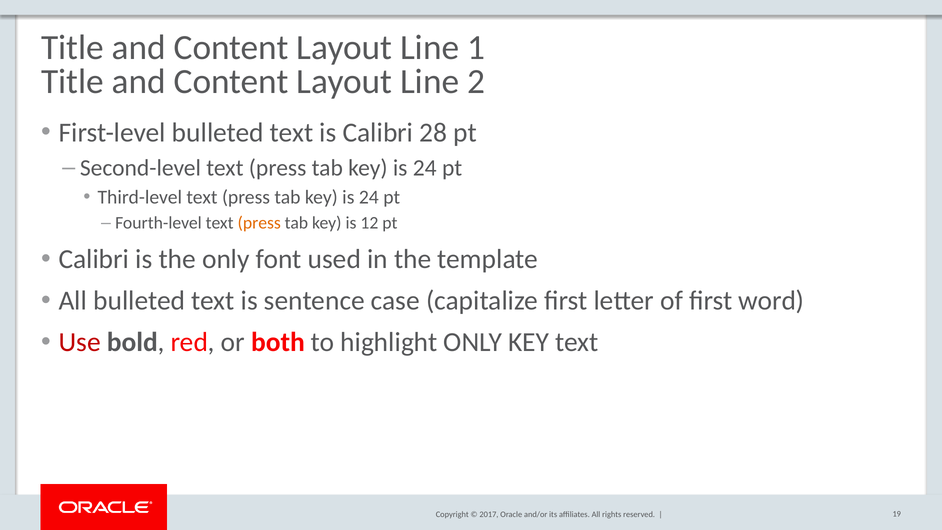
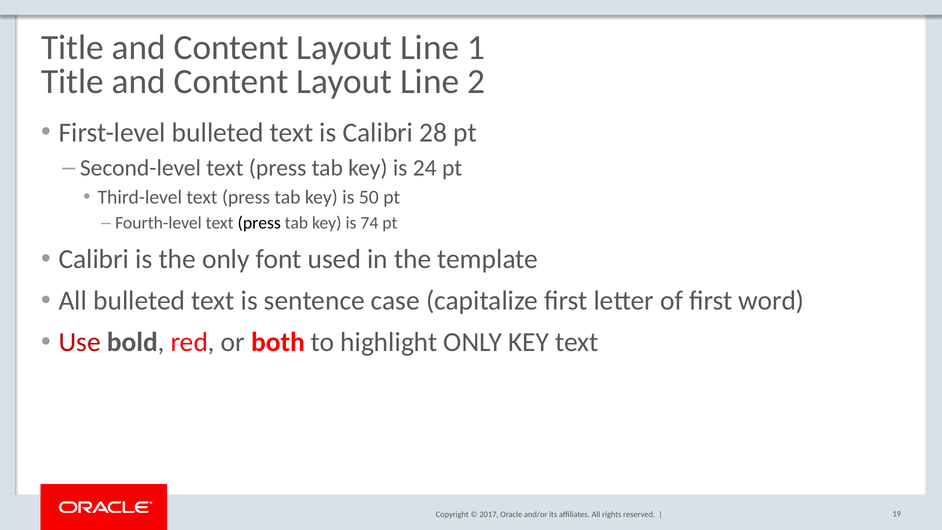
24: 24 -> 50 (369, 197)
press colour: orange -> black (259, 223)
12: 12 -> 74 (369, 223)
